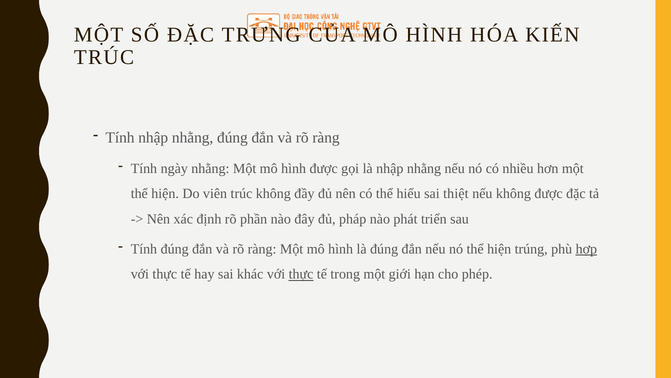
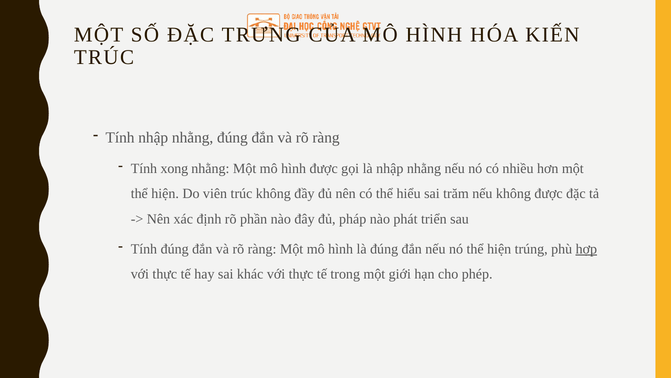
ngày: ngày -> xong (174, 168)
thiệt: thiệt -> trăm (456, 193)
thực underline: present -> none (301, 274)
